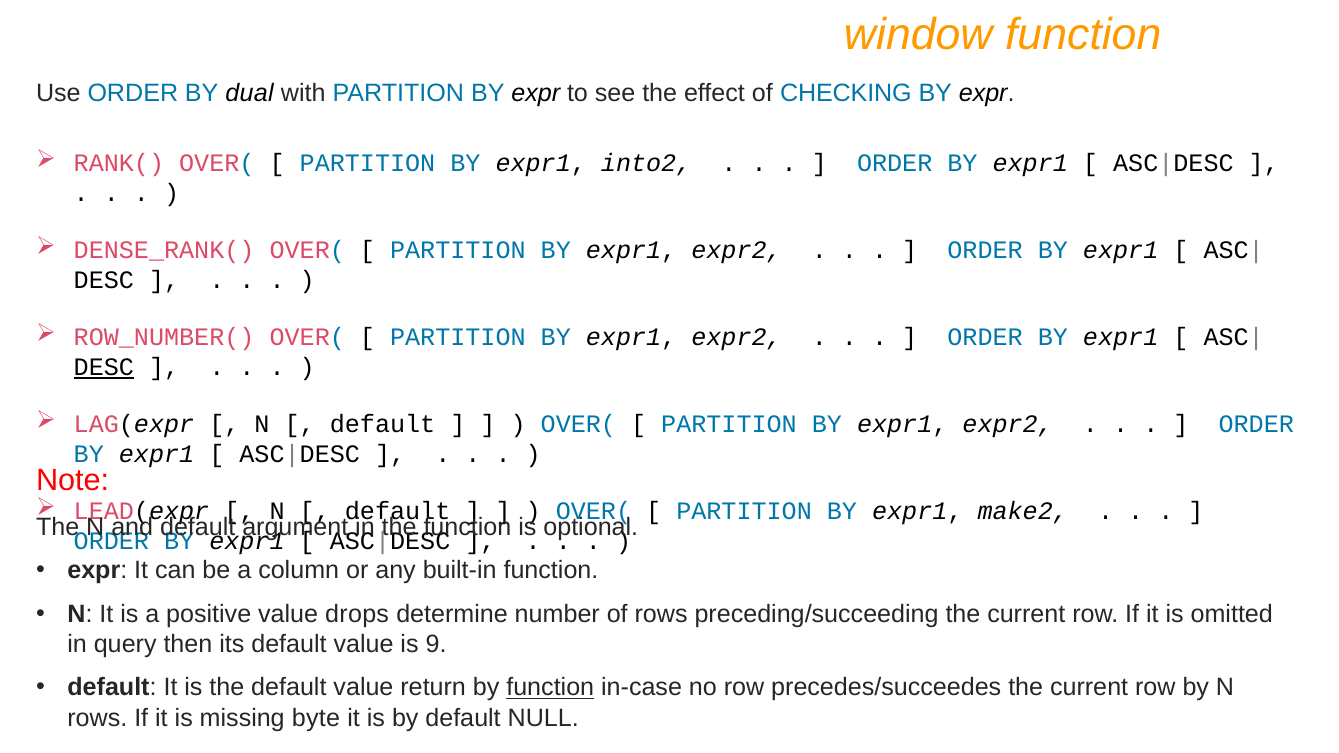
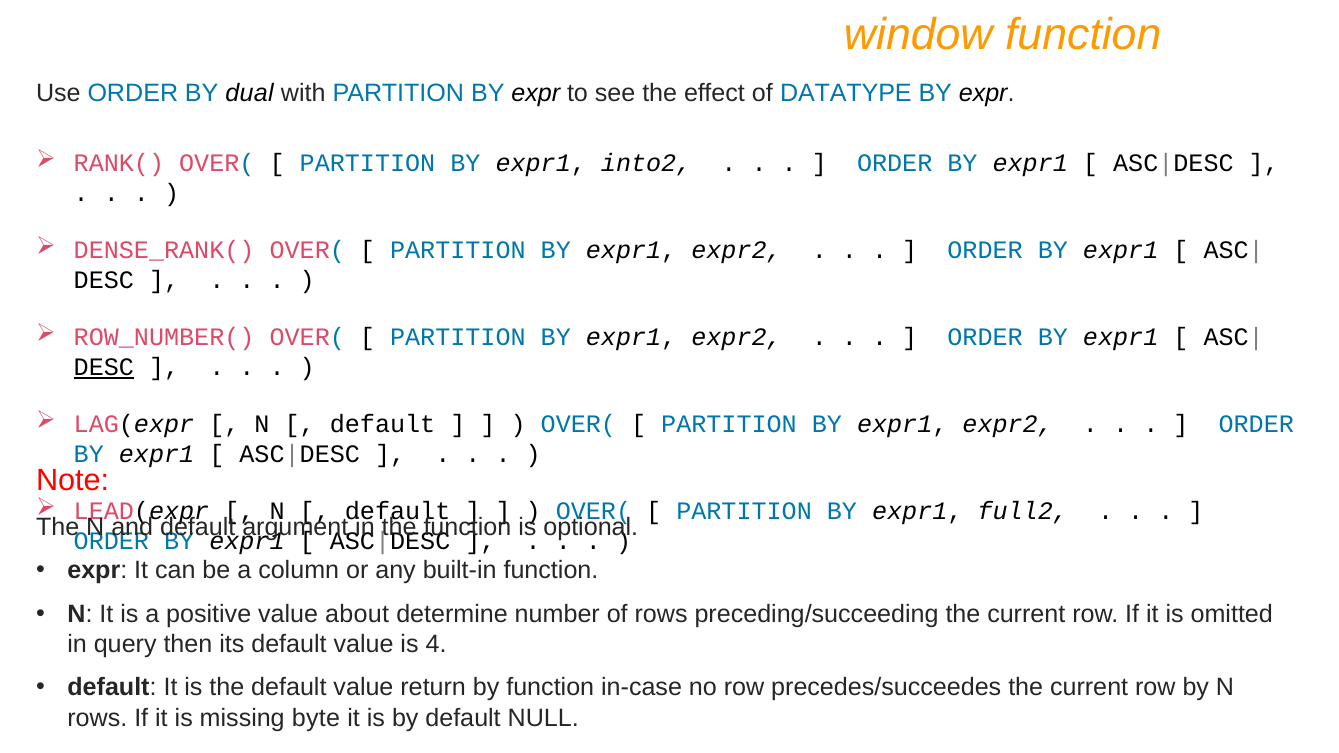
CHECKING: CHECKING -> DATATYPE (846, 93)
make2: make2 -> full2 (1023, 511)
drops: drops -> about (357, 614)
9: 9 -> 4 (436, 644)
function underline: present -> none (550, 688)
